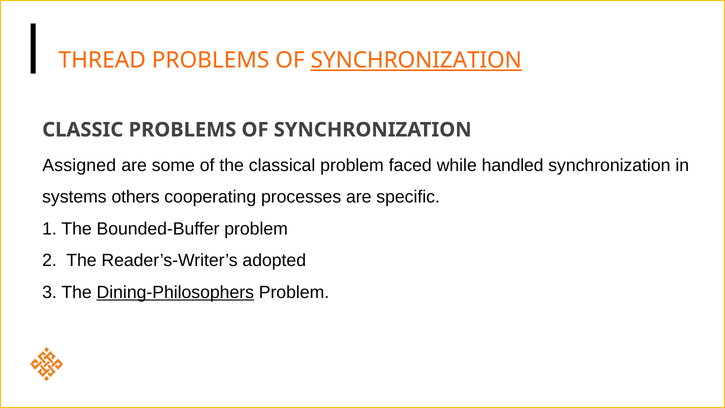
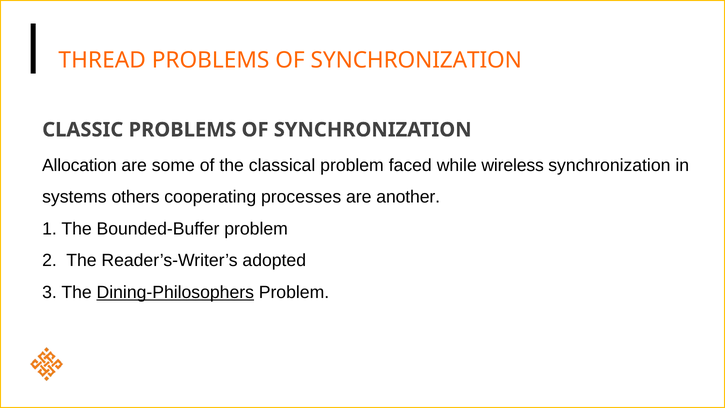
SYNCHRONIZATION underline: present -> none (416, 60)
Assigned: Assigned -> Allocation (79, 165)
handled: handled -> wireless (513, 165)
specific: specific -> another (408, 197)
